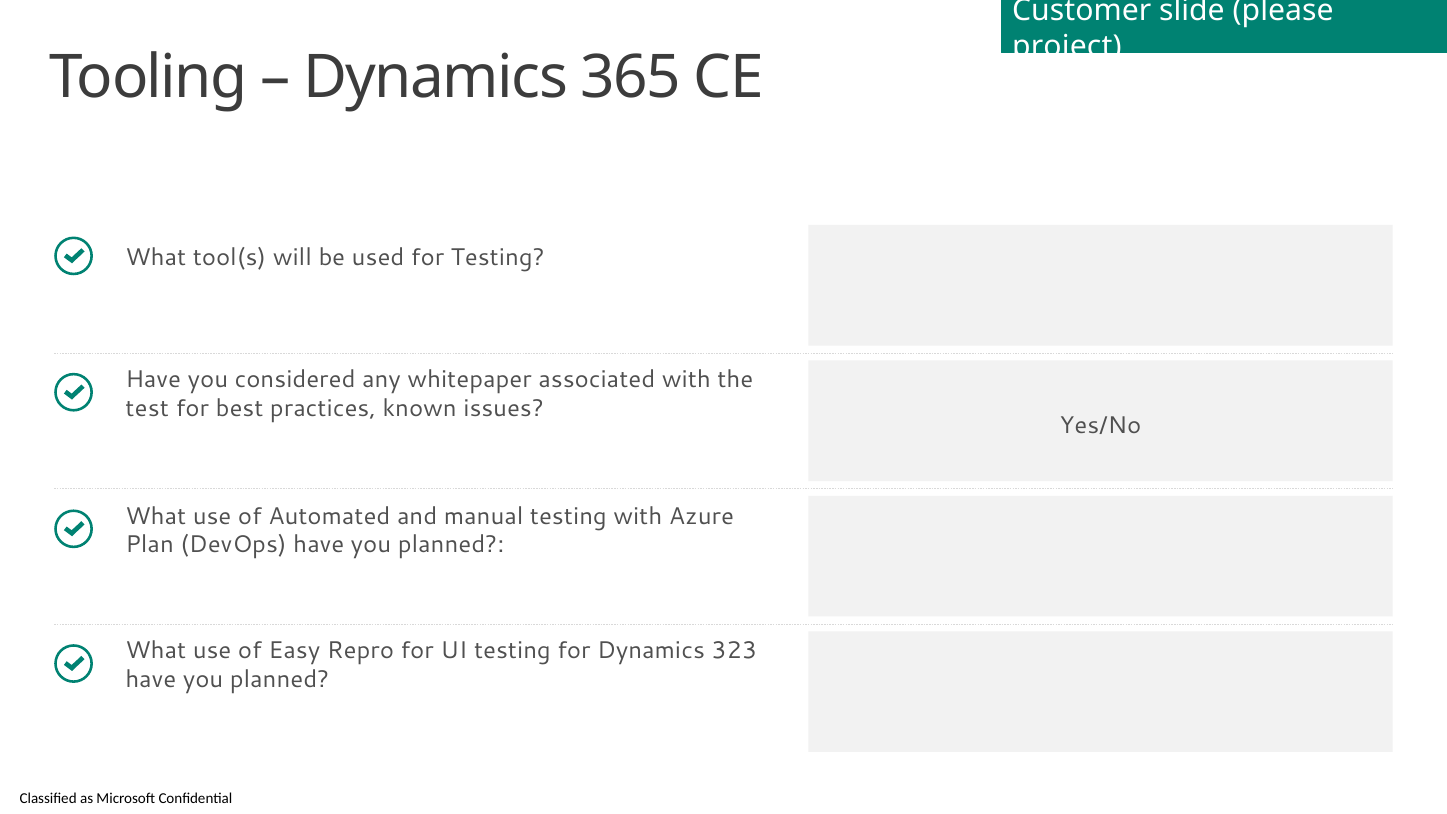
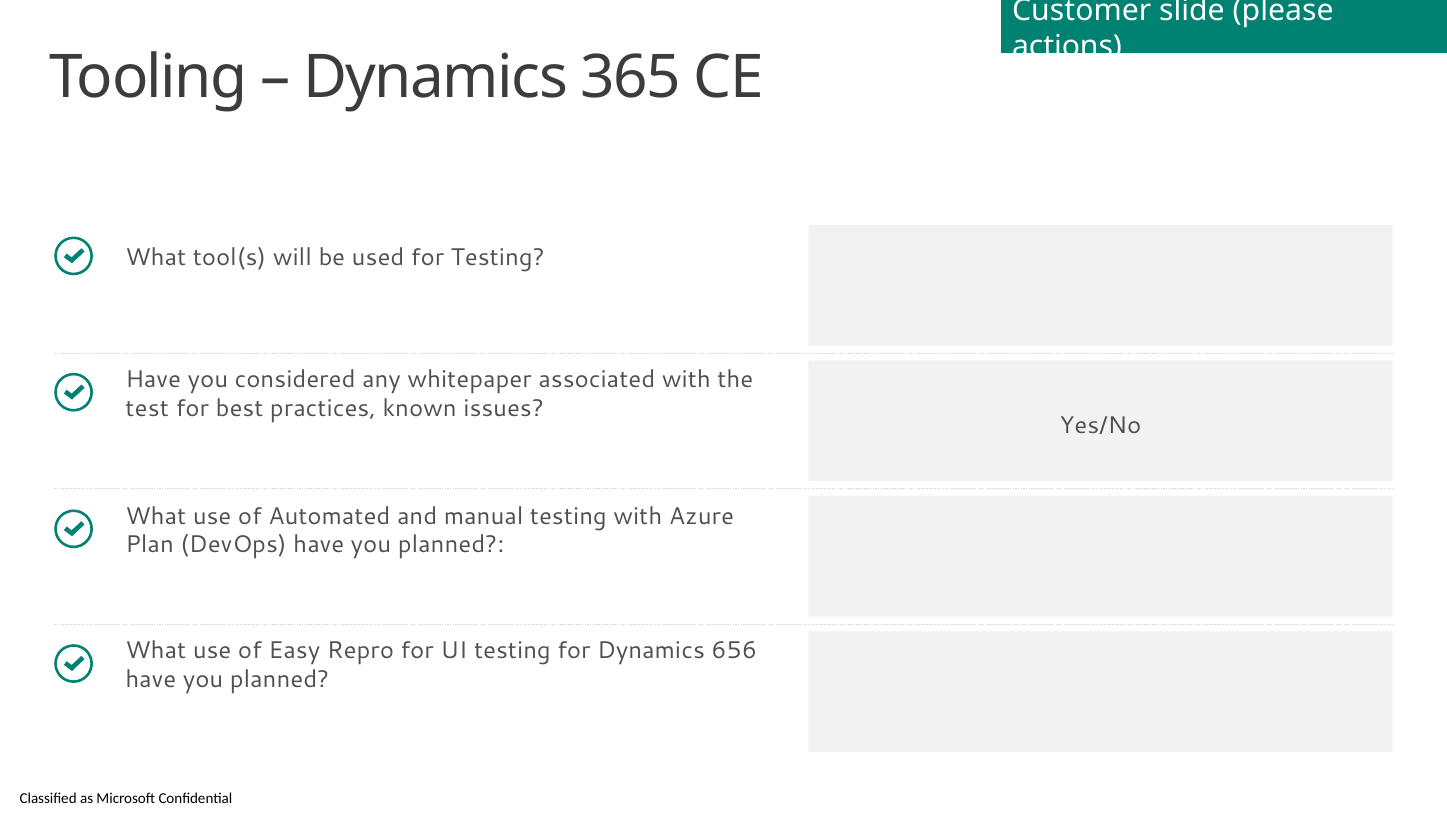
project: project -> actions (1067, 46)
323: 323 -> 656 (734, 651)
